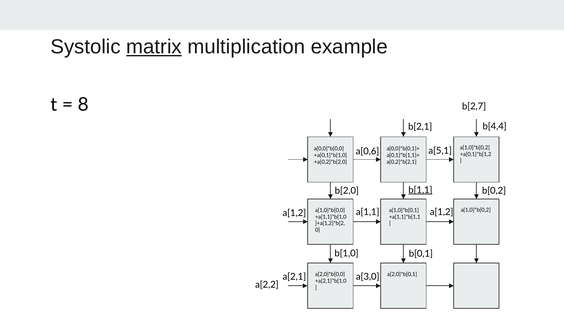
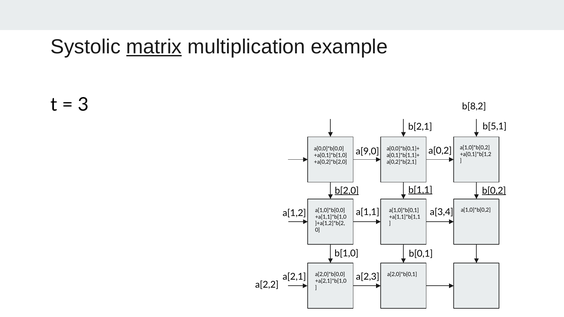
8: 8 -> 3 (83, 105)
b[2,7: b[2,7 -> b[8,2 (474, 106)
b[4,4: b[4,4 -> b[5,1 (495, 126)
a[5,1: a[5,1 -> a[0,2 (440, 151)
a[0,6: a[0,6 -> a[9,0 (367, 152)
b[2,0 underline: none -> present (347, 191)
b[0,2 underline: none -> present (494, 191)
a[1,1 a[1,2: a[1,2 -> a[3,4 (442, 212)
a[3,0: a[3,0 -> a[2,3 (368, 277)
